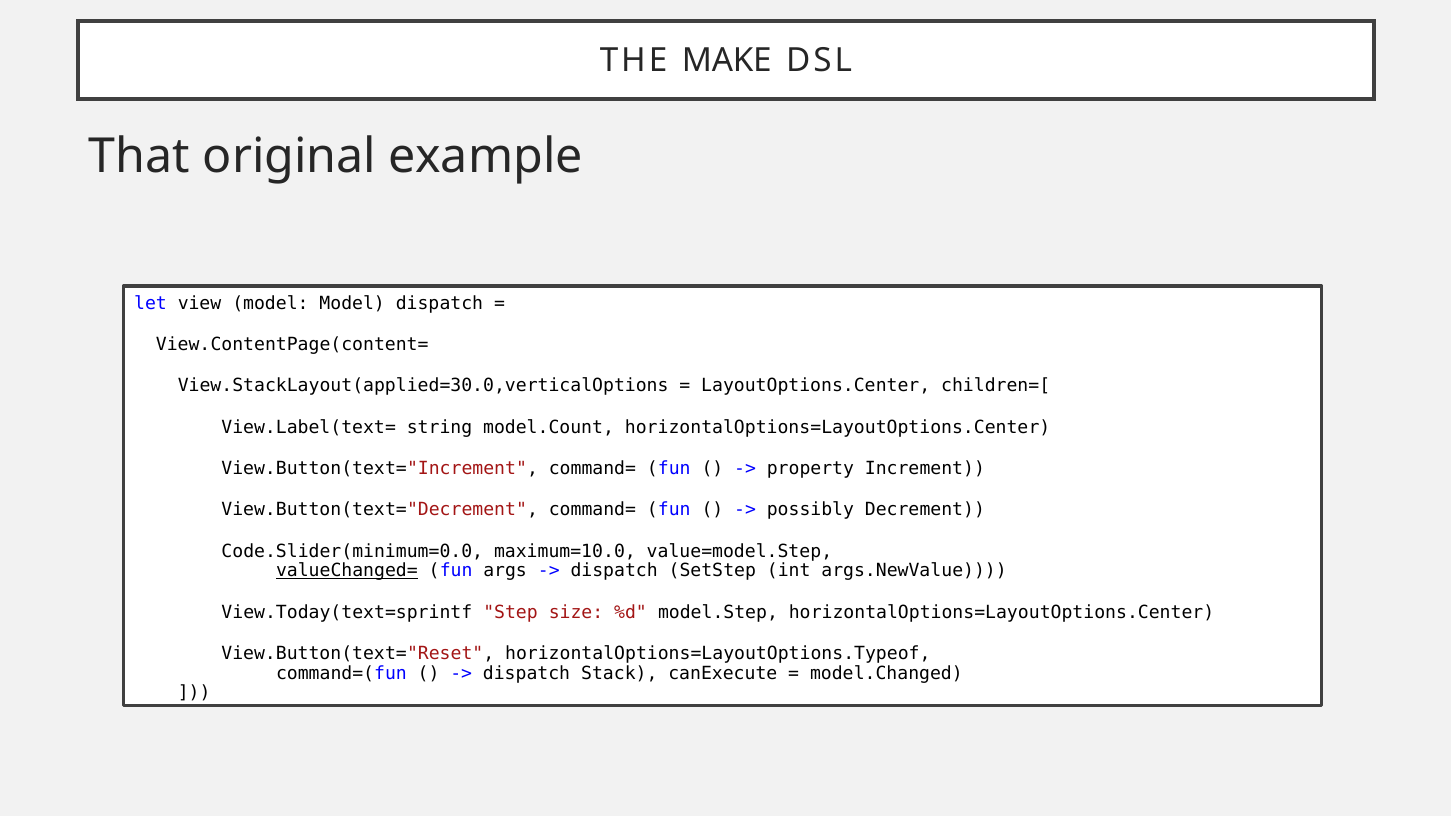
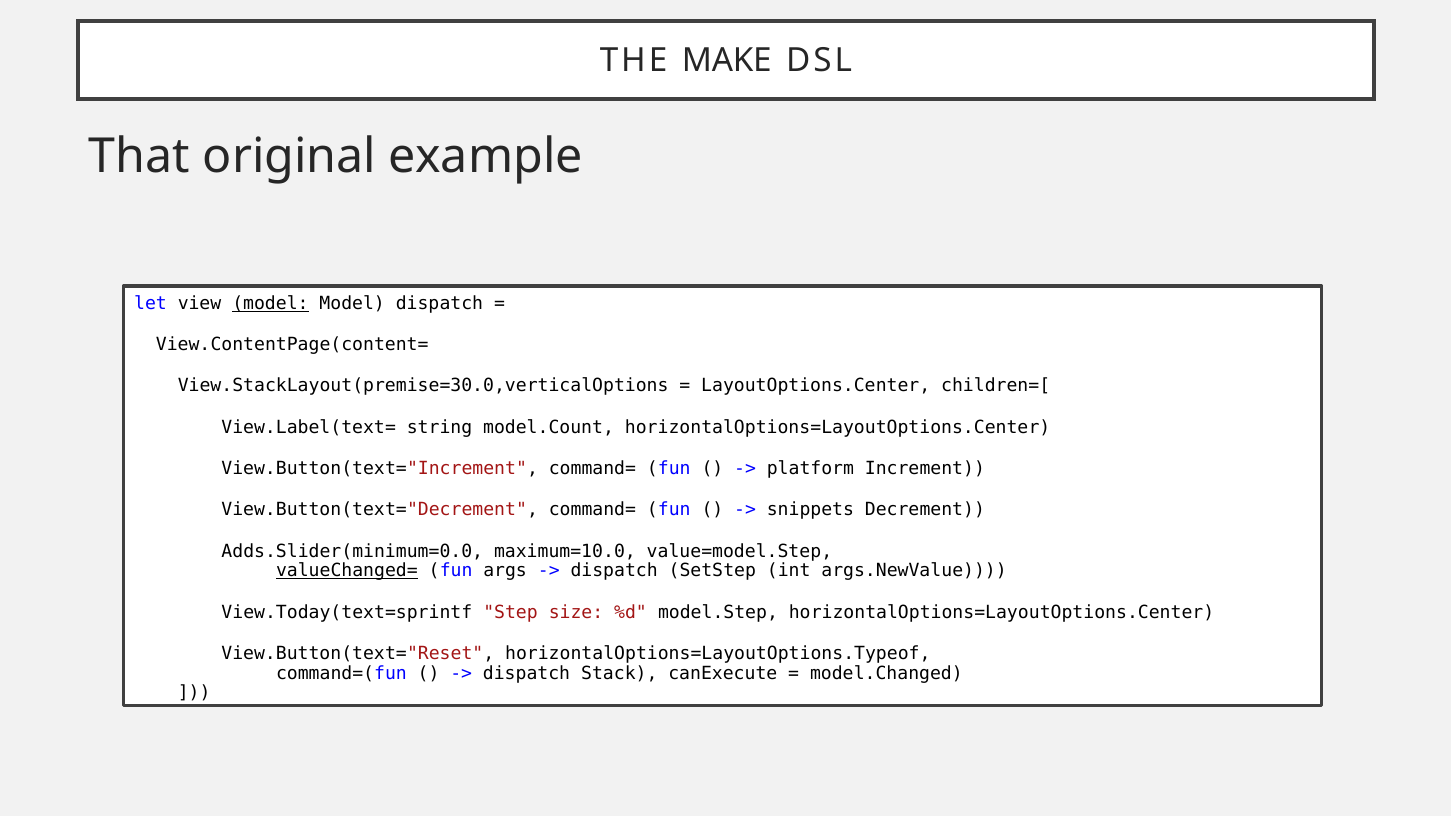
model underline: none -> present (270, 303)
View.StackLayout(applied=30.0,verticalOptions: View.StackLayout(applied=30.0,verticalOptions -> View.StackLayout(premise=30.0,verticalOptions (423, 386)
property: property -> platform (810, 469)
possibly: possibly -> snippets (810, 510)
Code.Slider(minimum=0.0: Code.Slider(minimum=0.0 -> Adds.Slider(minimum=0.0 (352, 551)
